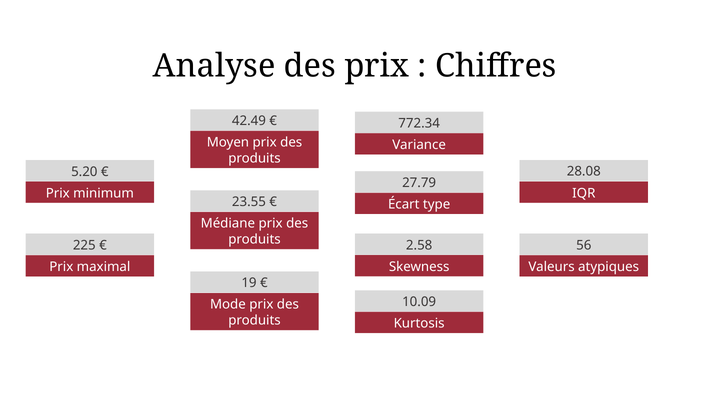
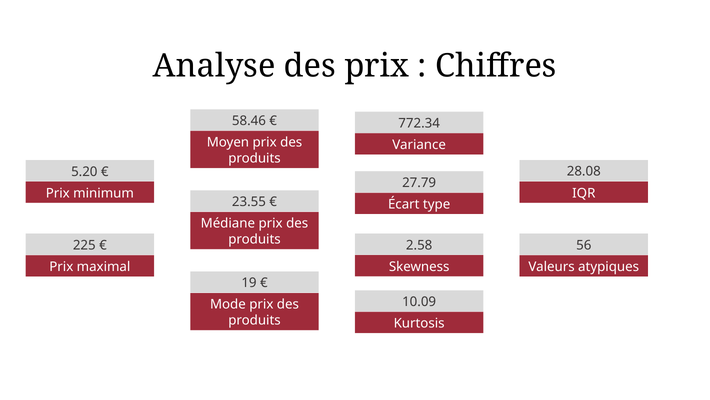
42.49: 42.49 -> 58.46 (249, 121)
